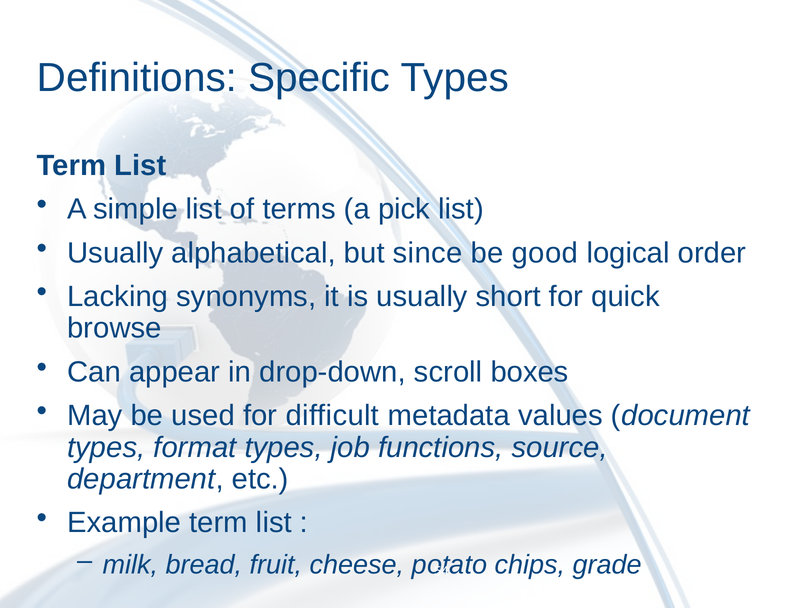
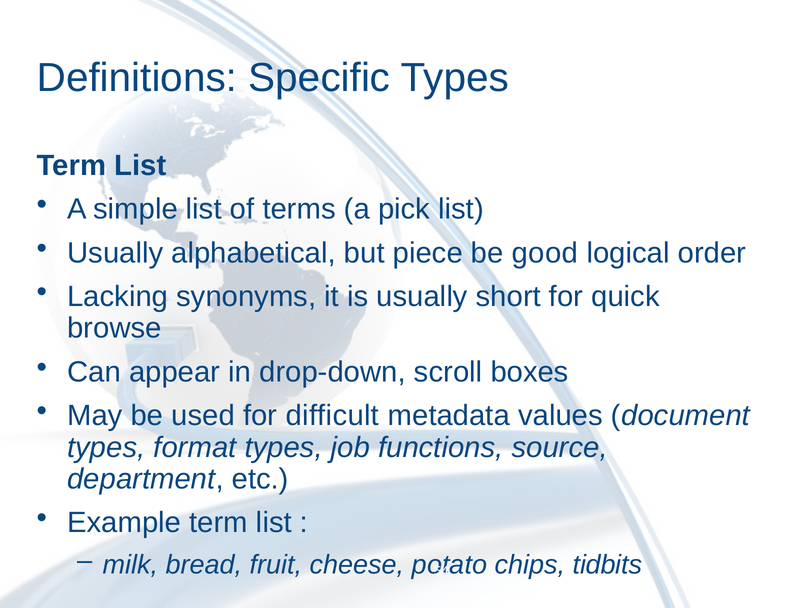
since: since -> piece (428, 253)
grade: grade -> tidbits (607, 565)
